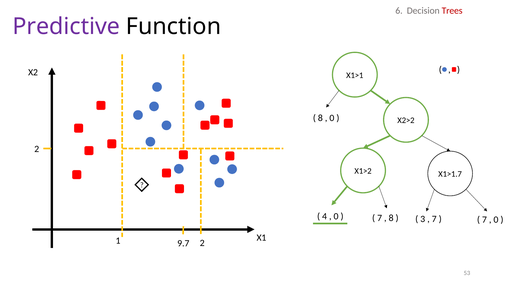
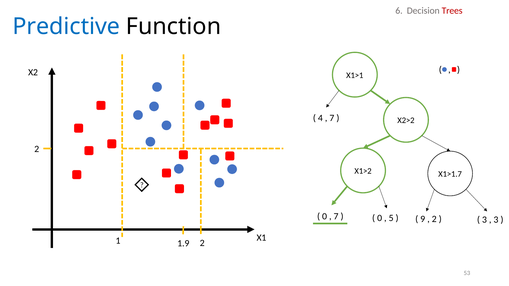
Predictive colour: purple -> blue (66, 27)
8: 8 -> 4 (320, 118)
0: 0 -> 7 (332, 118)
4: 4 -> 0 (325, 217)
0: 0 -> 7 (336, 217)
7: 7 -> 0 (380, 218)
8: 8 -> 5 (391, 218)
7: 7 -> 3 (484, 220)
0: 0 -> 3 (496, 220)
3: 3 -> 9 (423, 219)
7: 7 -> 2 (434, 219)
9.7: 9.7 -> 1.9 (183, 244)
